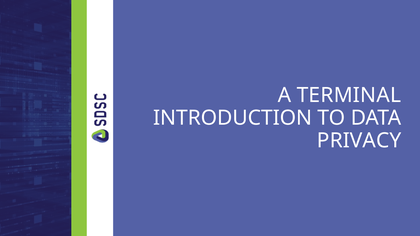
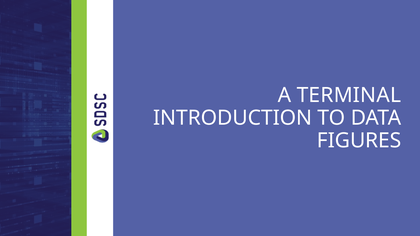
PRIVACY: PRIVACY -> FIGURES (359, 141)
